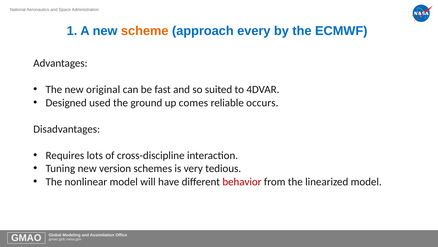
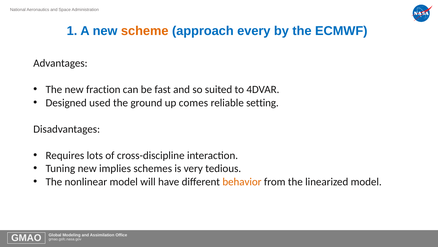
original: original -> fraction (103, 89)
occurs: occurs -> setting (262, 103)
version: version -> implies (115, 168)
behavior colour: red -> orange (242, 181)
